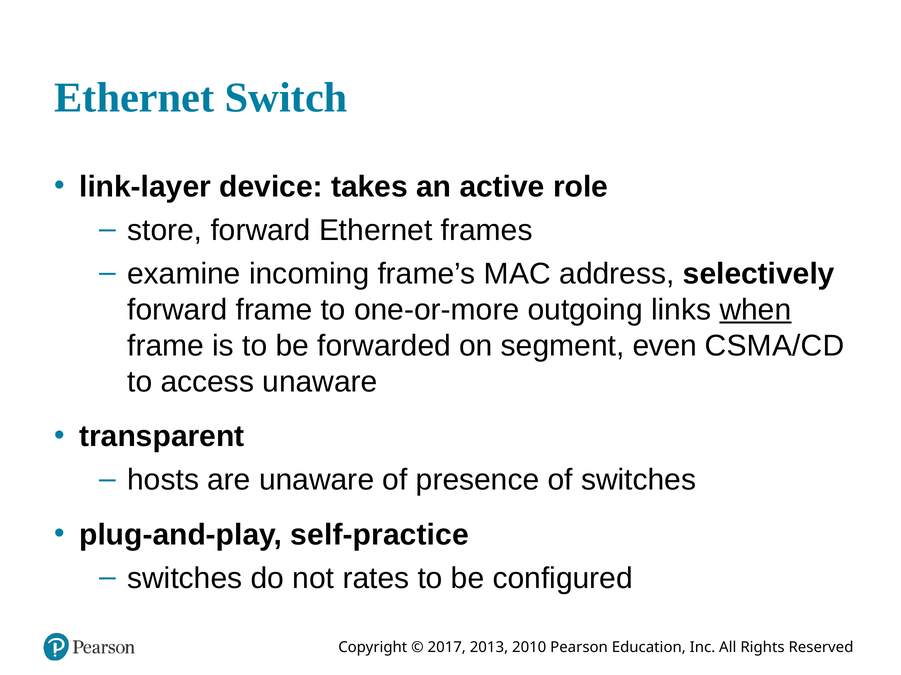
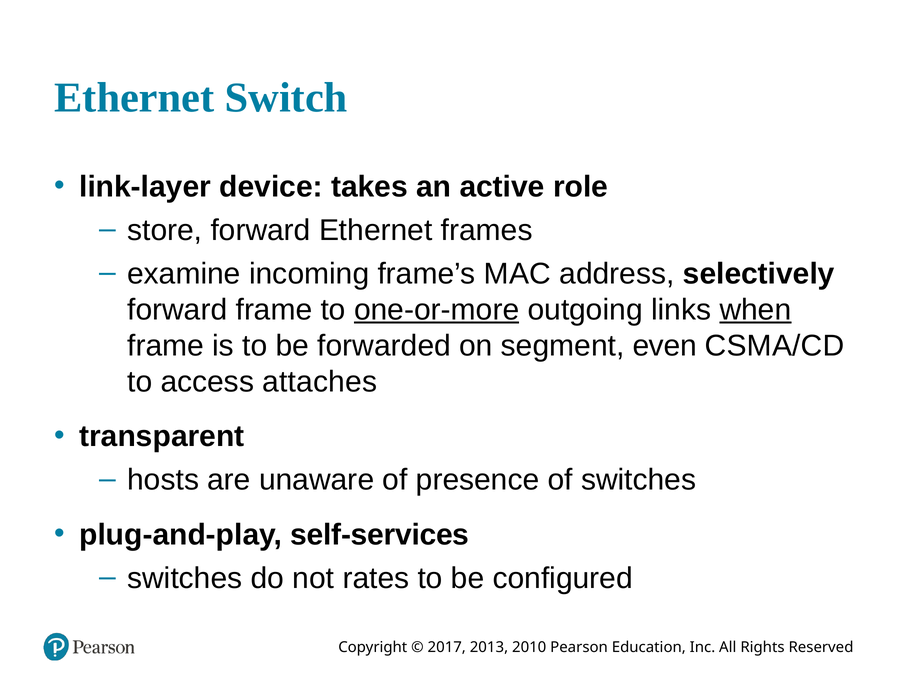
one-or-more underline: none -> present (437, 310)
access unaware: unaware -> attaches (320, 382)
self-practice: self-practice -> self-services (380, 535)
